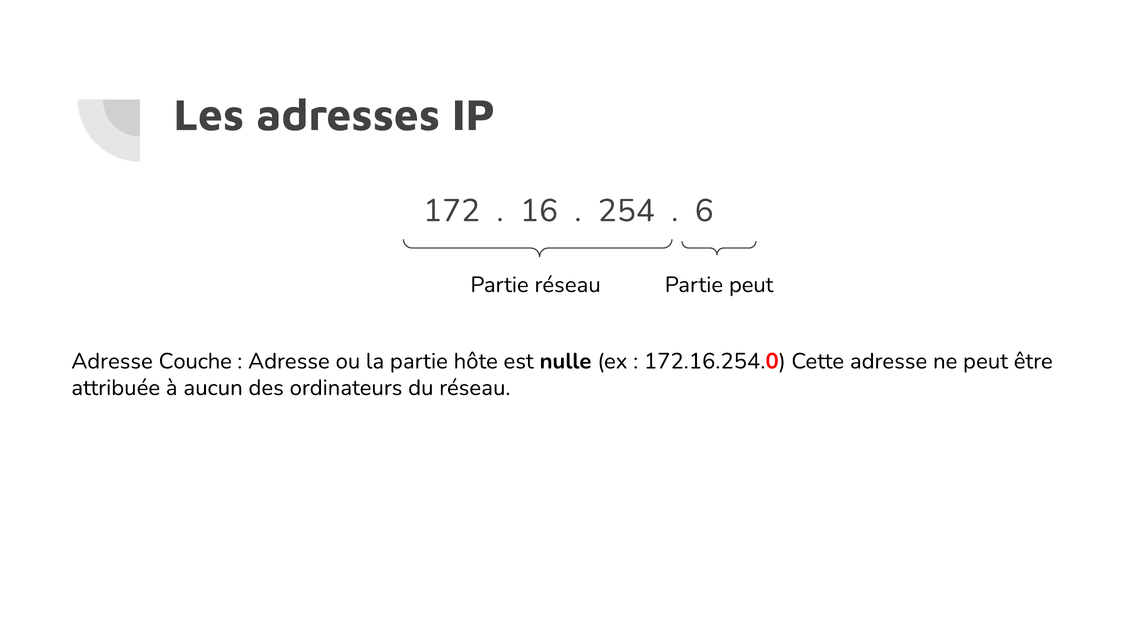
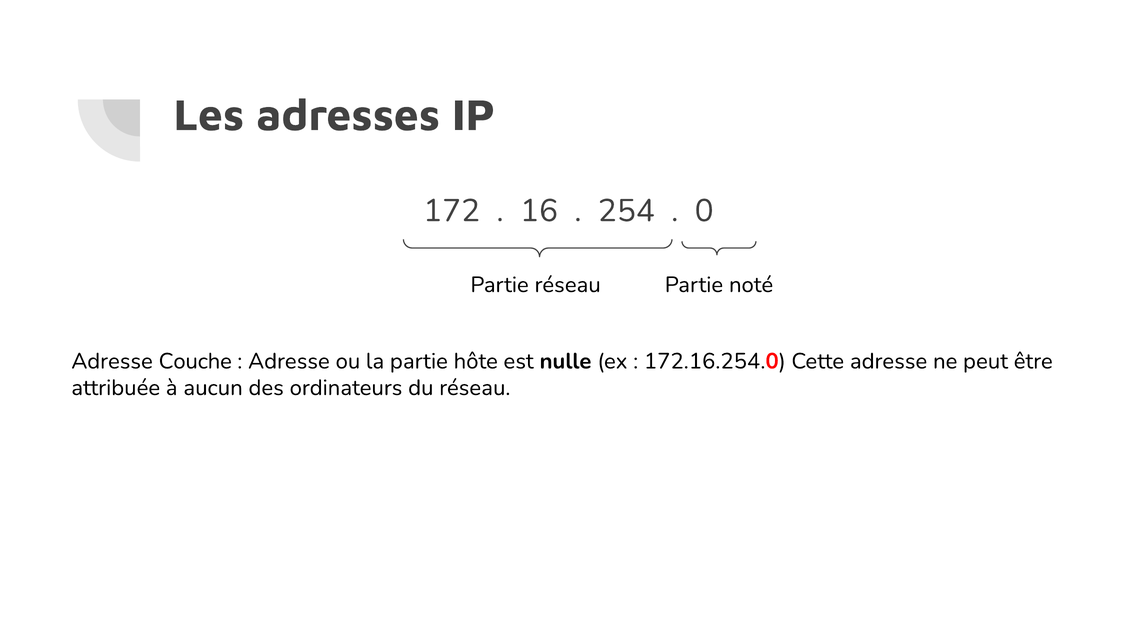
6: 6 -> 0 (704, 211)
Partie peut: peut -> noté (751, 285)
